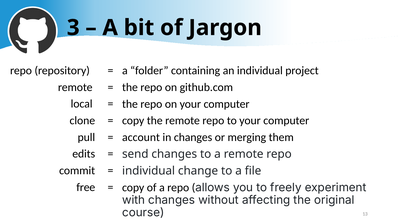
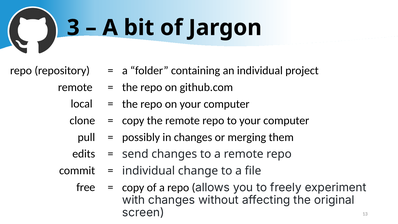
account: account -> possibly (141, 137)
course: course -> screen (143, 212)
